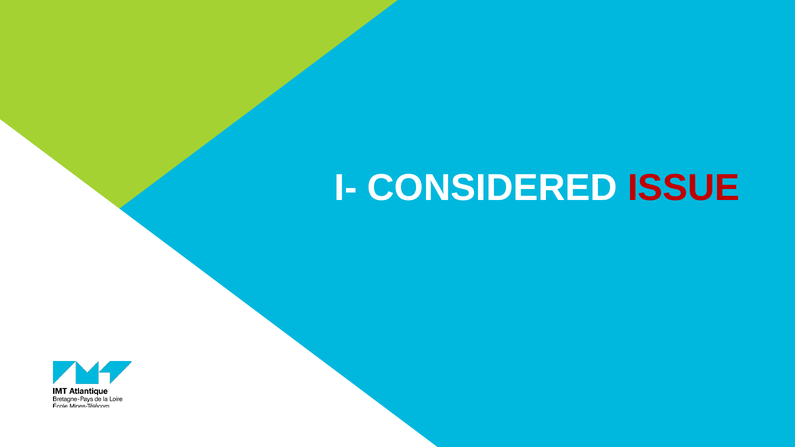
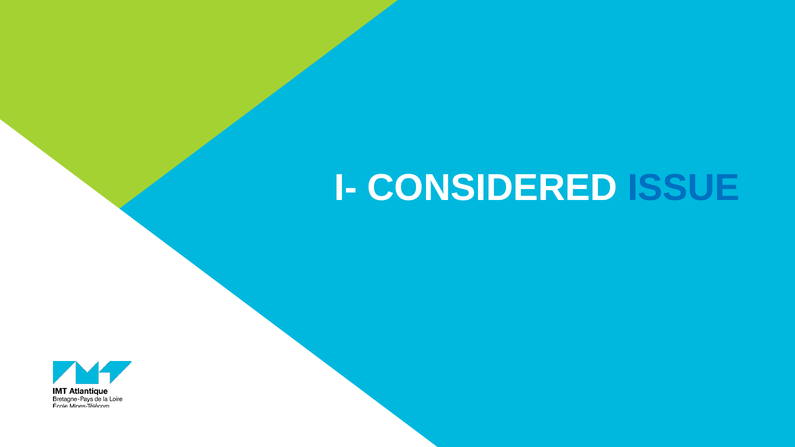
ISSUE colour: red -> blue (684, 188)
